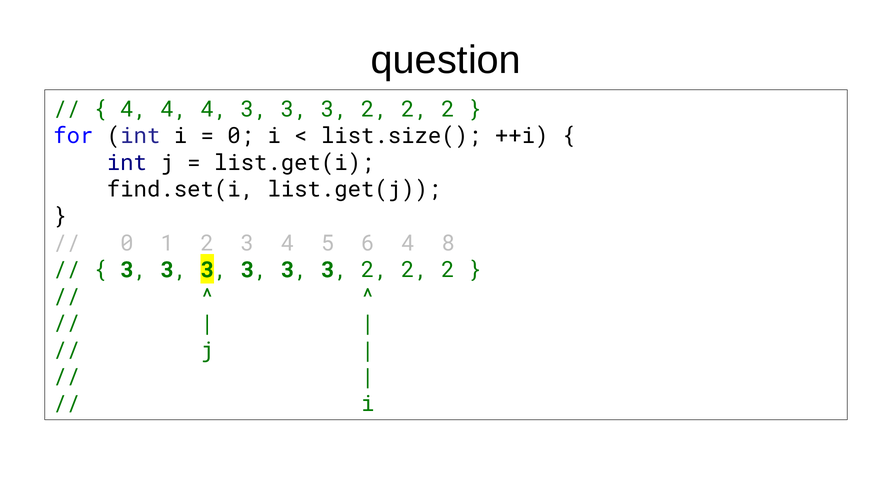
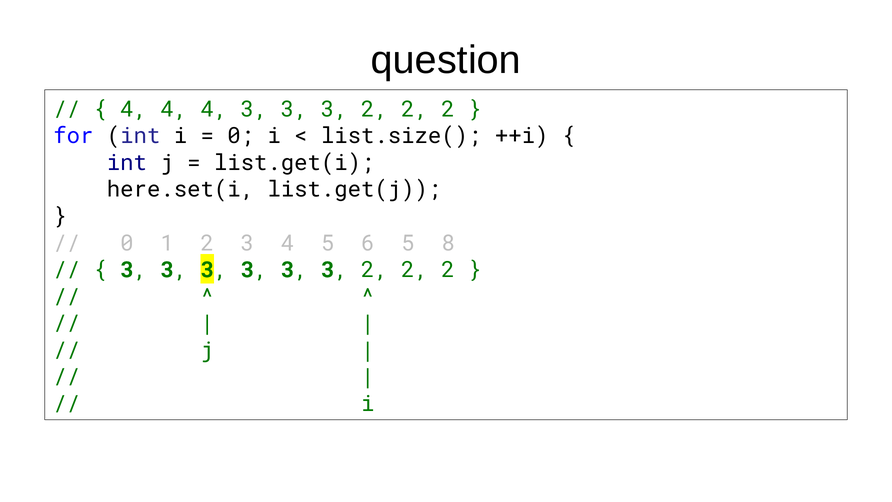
find.set(i: find.set(i -> here.set(i (180, 190)
6 4: 4 -> 5 (408, 243)
